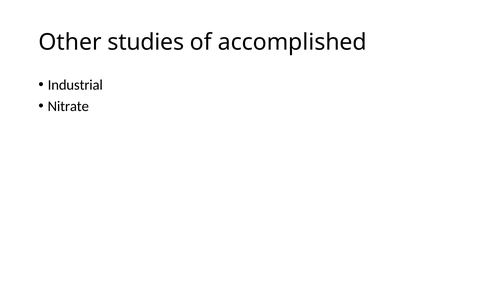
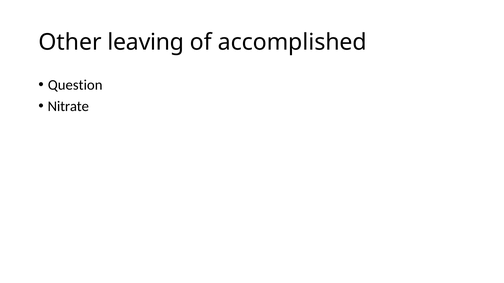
studies: studies -> leaving (146, 42)
Industrial: Industrial -> Question (75, 85)
